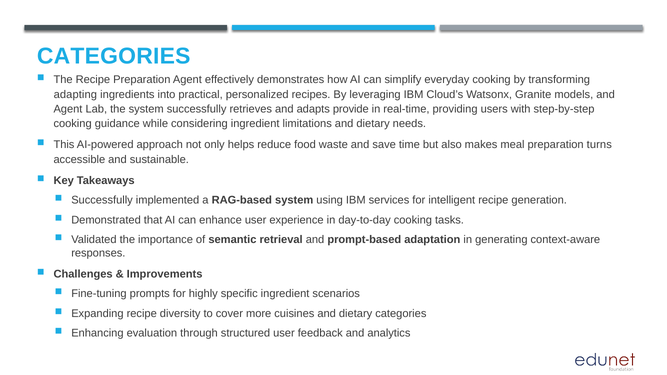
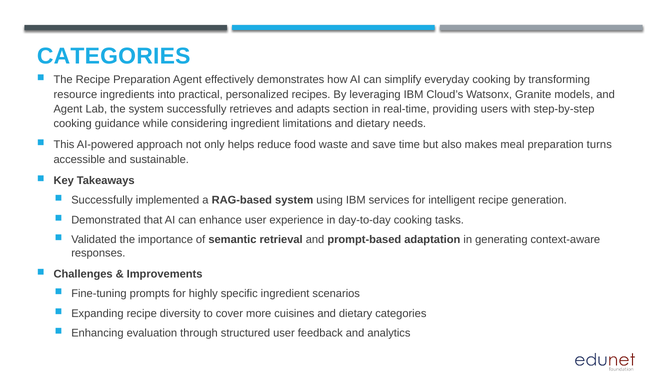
adapting: adapting -> resource (75, 94)
provide: provide -> section (351, 109)
